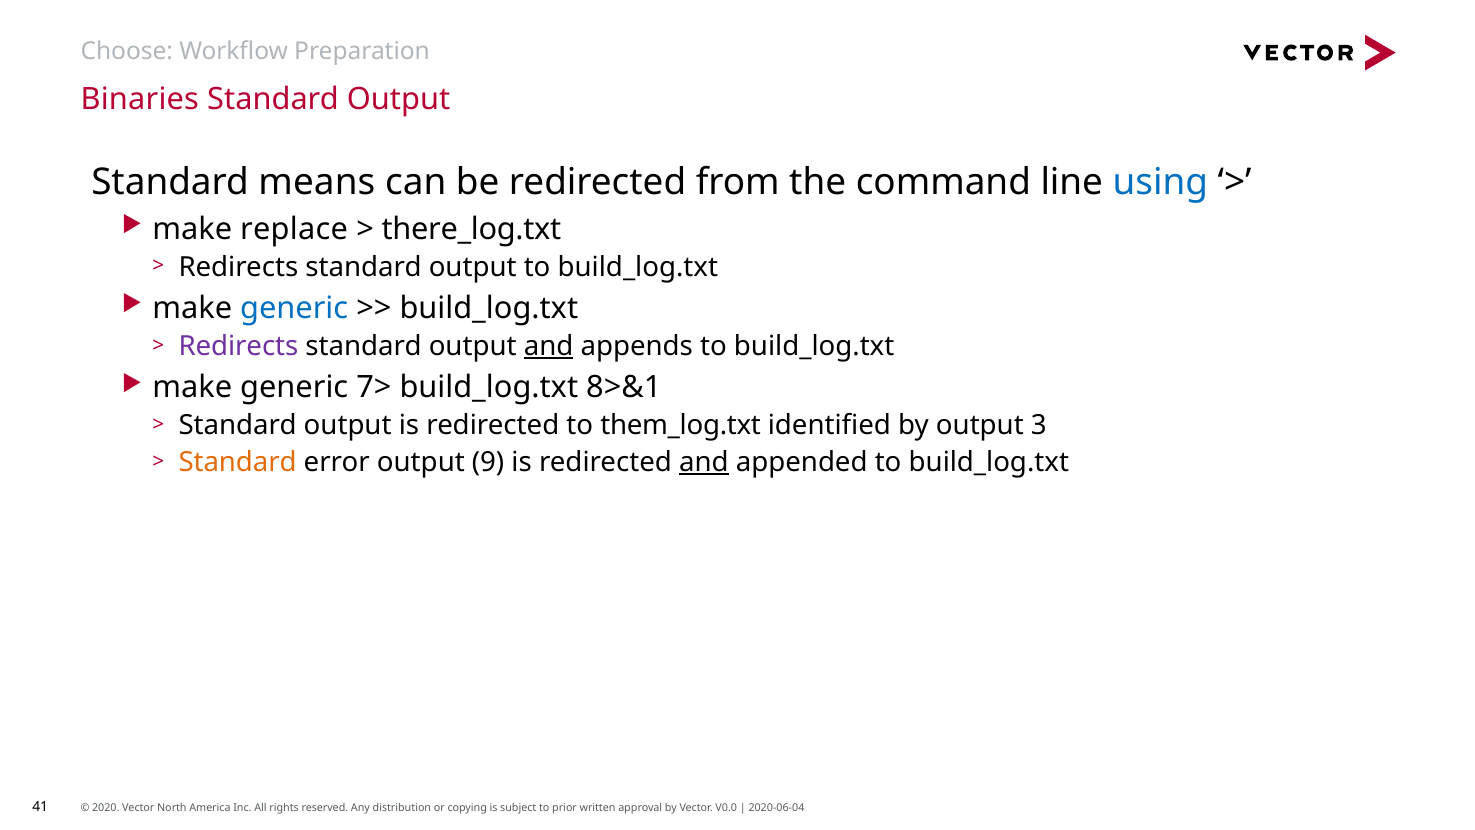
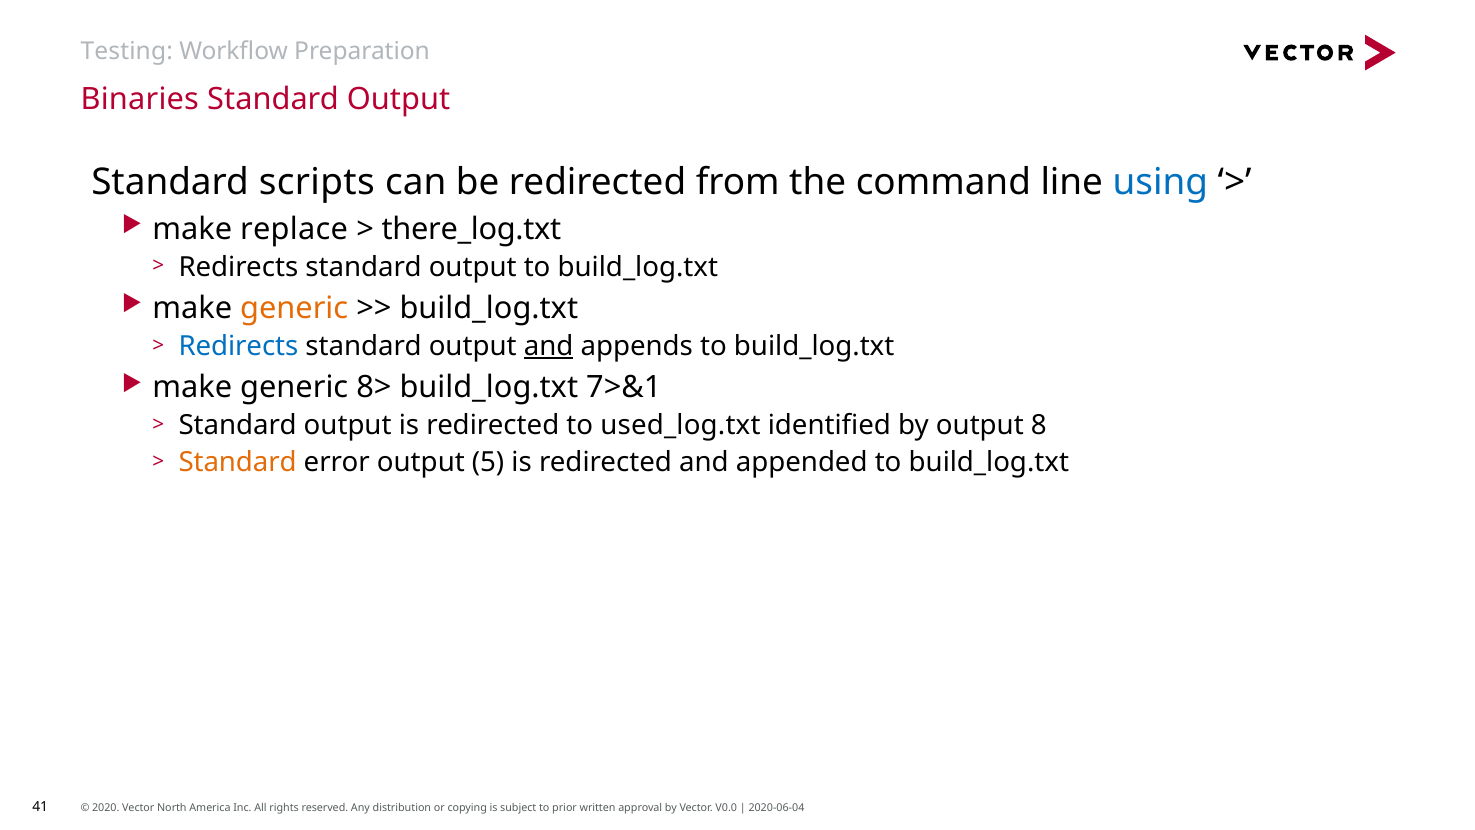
Choose: Choose -> Testing (127, 52)
means: means -> scripts (317, 183)
generic colour: blue -> orange (294, 308)
Redirects colour: purple -> blue (238, 346)
7>: 7> -> 8> (374, 388)
8>&1: 8>&1 -> 7>&1 (624, 388)
them_log.txt: them_log.txt -> used_log.txt (680, 425)
3: 3 -> 8 (1039, 425)
9: 9 -> 5 (488, 462)
and underline: present -> none (704, 462)
